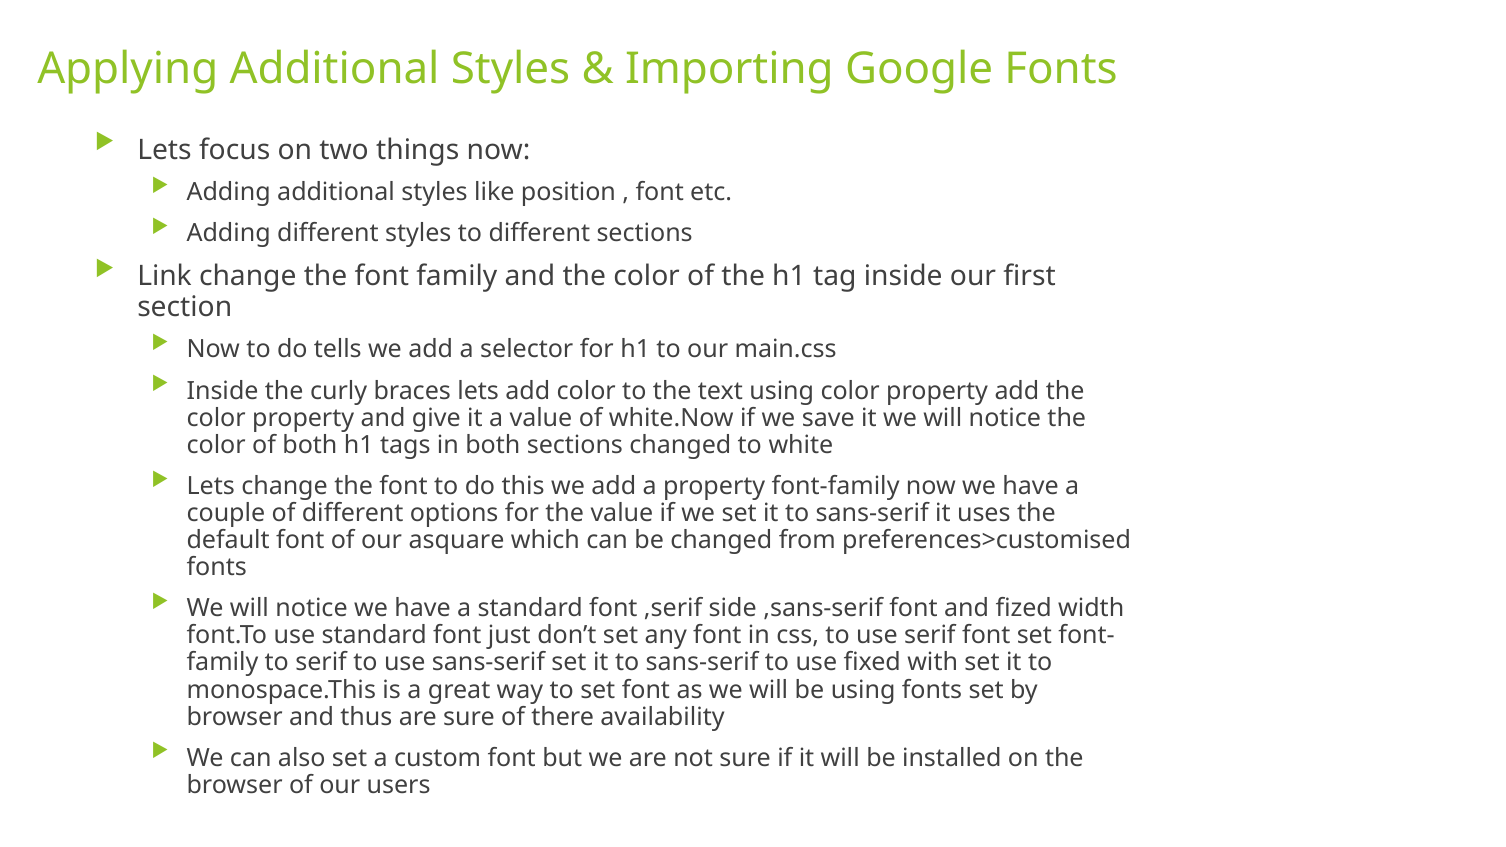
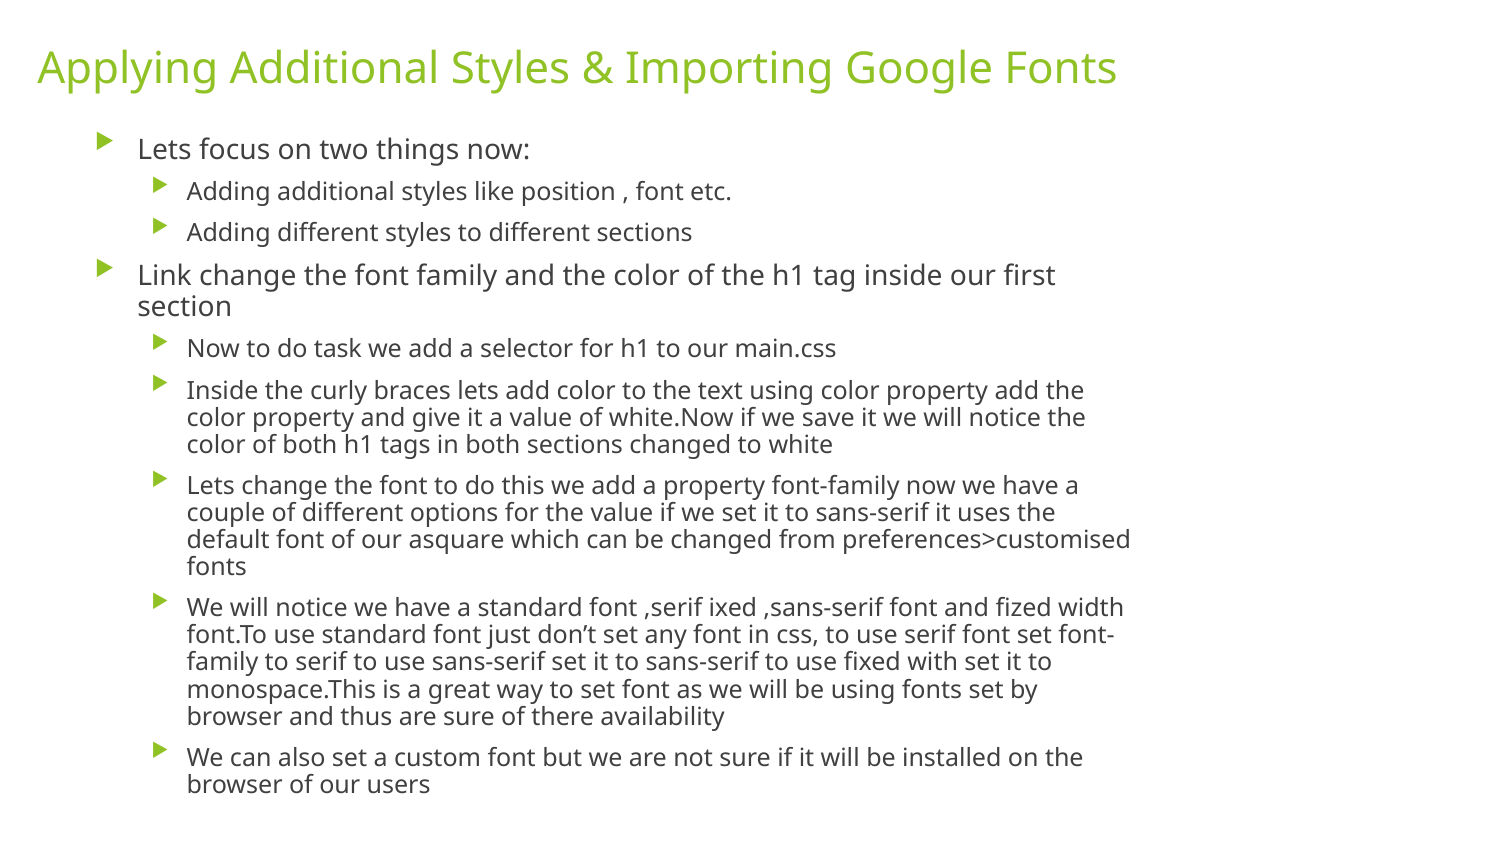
tells: tells -> task (338, 350)
side: side -> ixed (733, 609)
